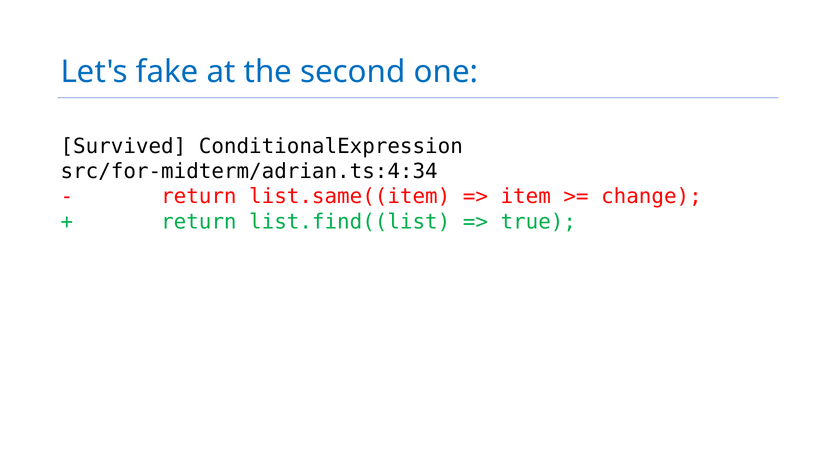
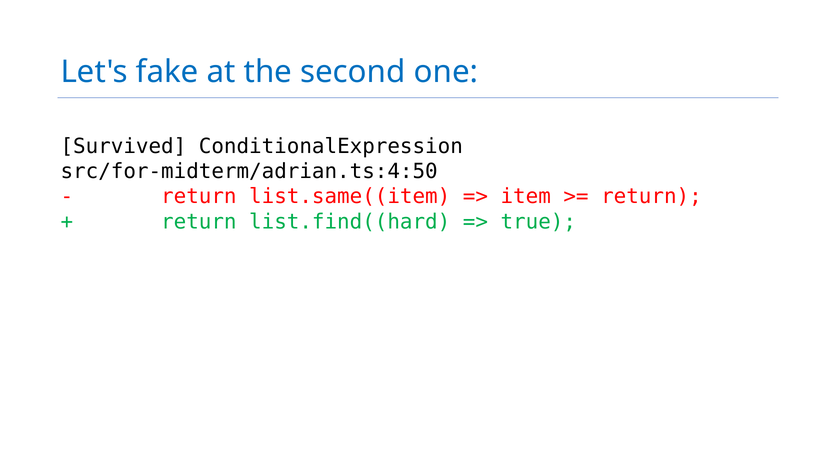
src/for-midterm/adrian.ts:4:34: src/for-midterm/adrian.ts:4:34 -> src/for-midterm/adrian.ts:4:50 (249, 172)
change: change -> return (651, 197)
list.find((list: list.find((list -> list.find((hard (350, 222)
